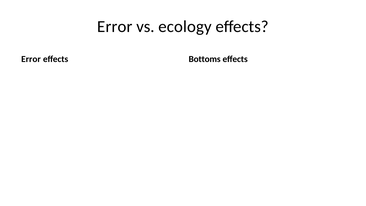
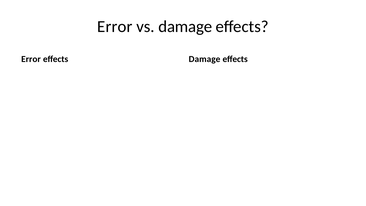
vs ecology: ecology -> damage (185, 27)
effects Bottoms: Bottoms -> Damage (205, 59)
